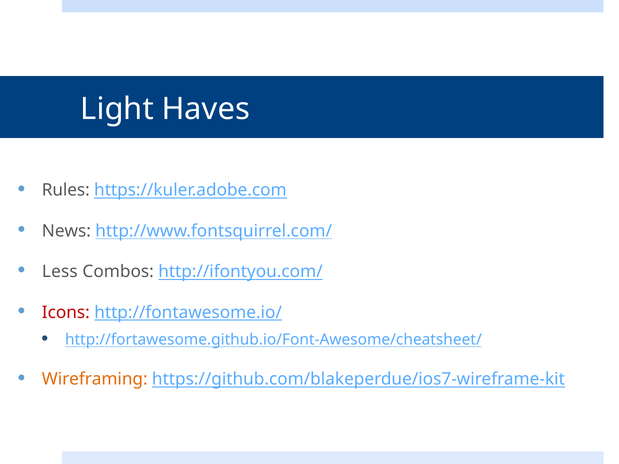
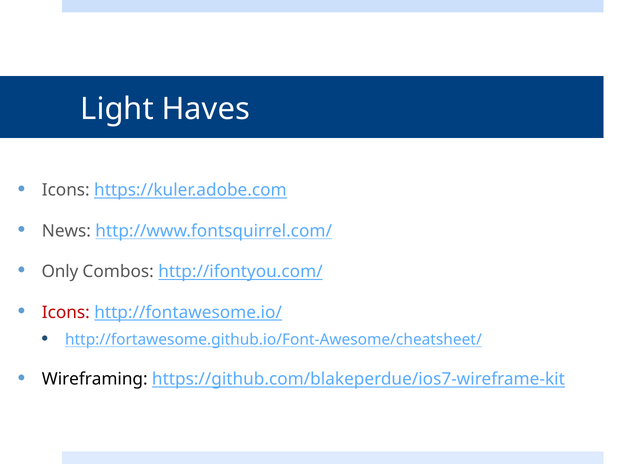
Rules: Rules -> Icons (66, 190)
Less: Less -> Only (60, 272)
Wireframing colour: orange -> black (95, 379)
